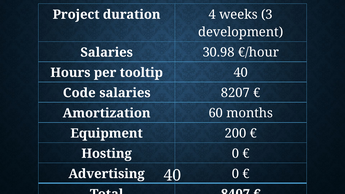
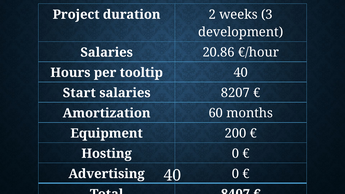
4: 4 -> 2 (212, 15)
30.98: 30.98 -> 20.86 (219, 52)
Code: Code -> Start (79, 93)
